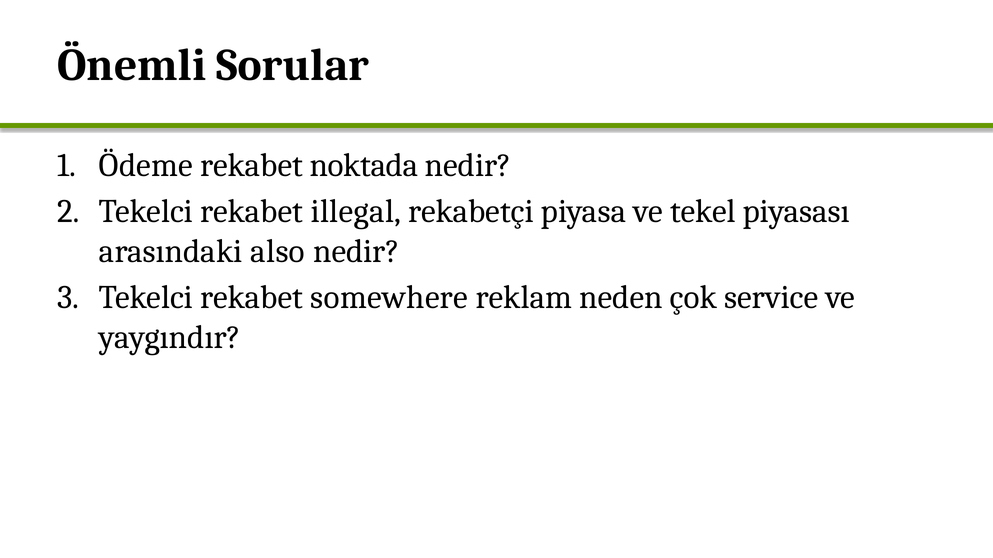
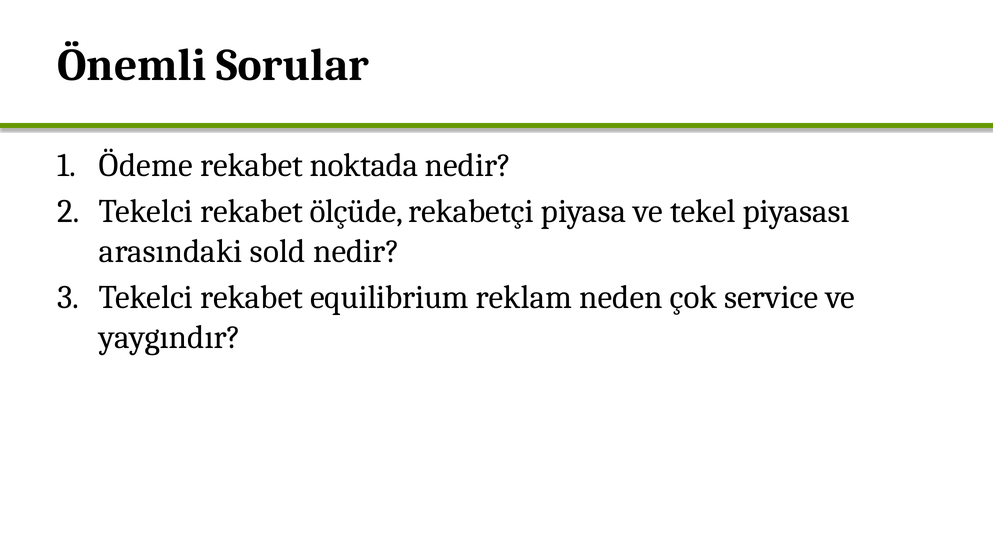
illegal: illegal -> ölçüde (356, 212)
also: also -> sold (278, 251)
somewhere: somewhere -> equilibrium (390, 298)
